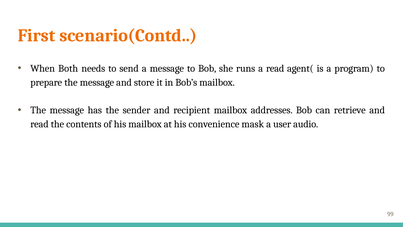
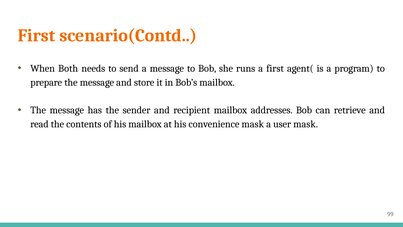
a read: read -> first (275, 68)
user audio: audio -> mask (306, 124)
